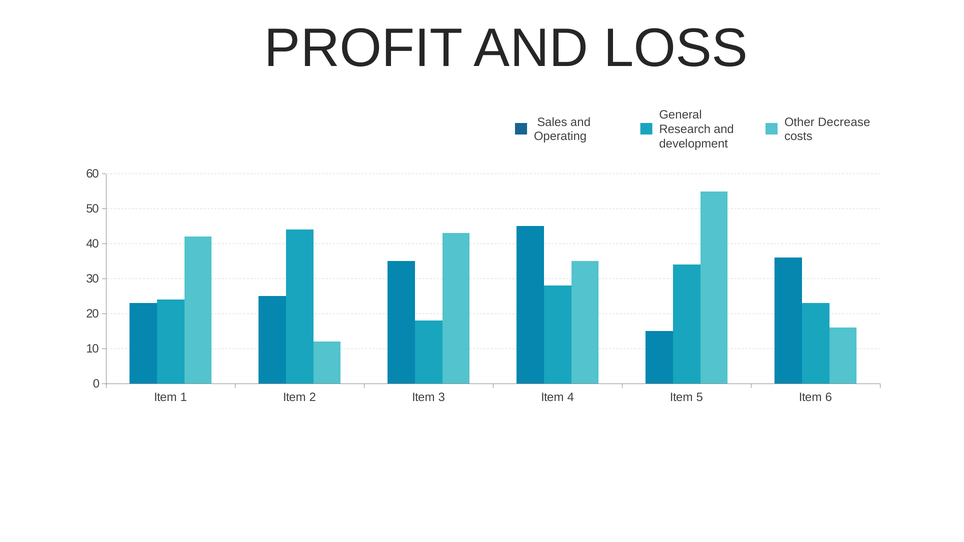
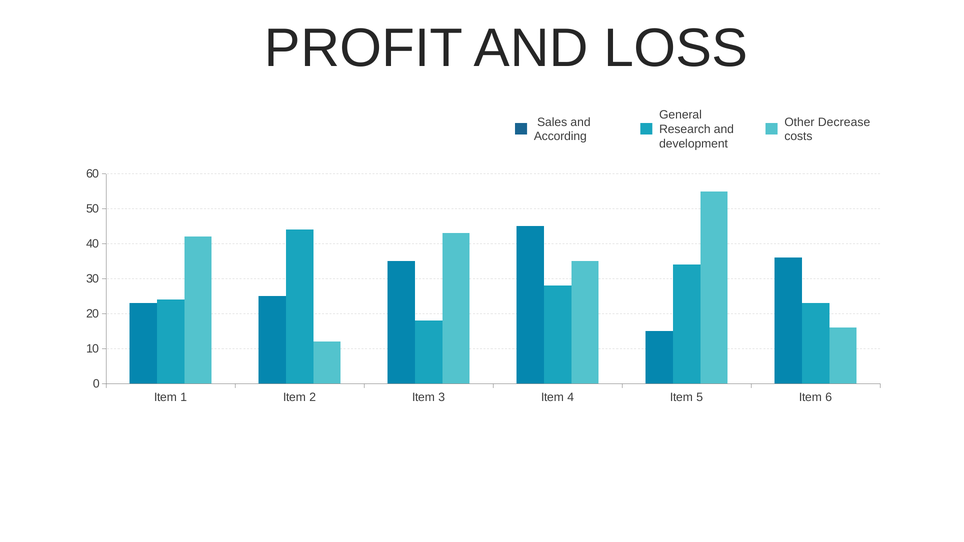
Operating: Operating -> According (560, 137)
